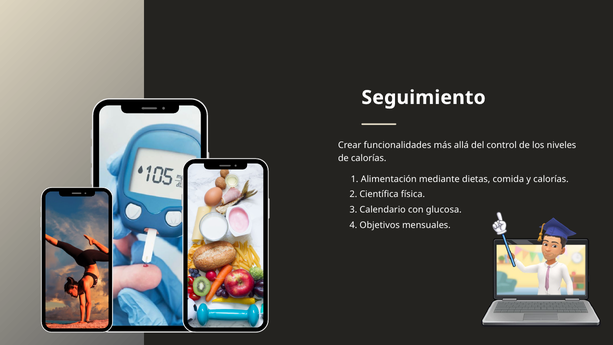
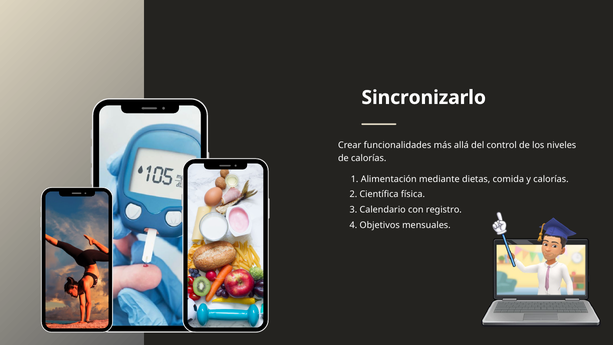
Seguimiento: Seguimiento -> Sincronizarlo (424, 98)
glucosa: glucosa -> registro (444, 210)
